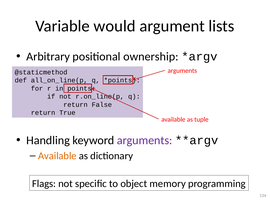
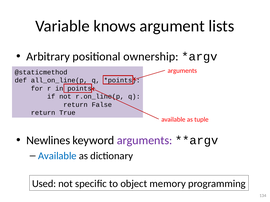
would: would -> knows (115, 26)
Handling: Handling -> Newlines (48, 141)
Available colour: orange -> blue (57, 156)
Flags: Flags -> Used (44, 184)
